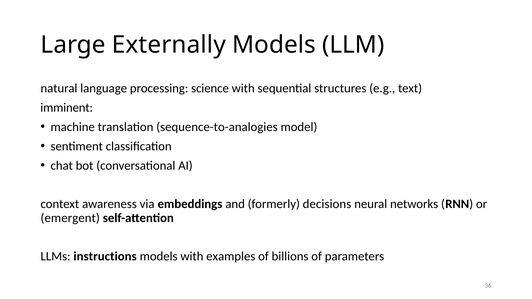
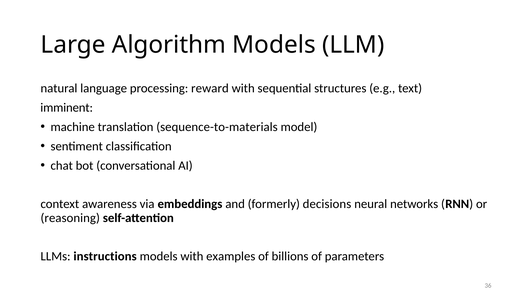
Externally: Externally -> Algorithm (169, 45)
science: science -> reward (210, 88)
sequence-to-analogies: sequence-to-analogies -> sequence-to-materials (217, 127)
emergent: emergent -> reasoning (70, 218)
